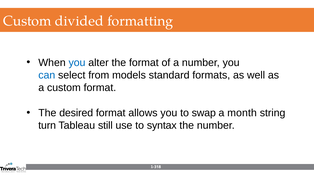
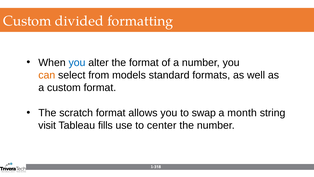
can colour: blue -> orange (47, 75)
desired: desired -> scratch (76, 113)
turn: turn -> visit (47, 125)
still: still -> fills (105, 125)
syntax: syntax -> center (162, 125)
